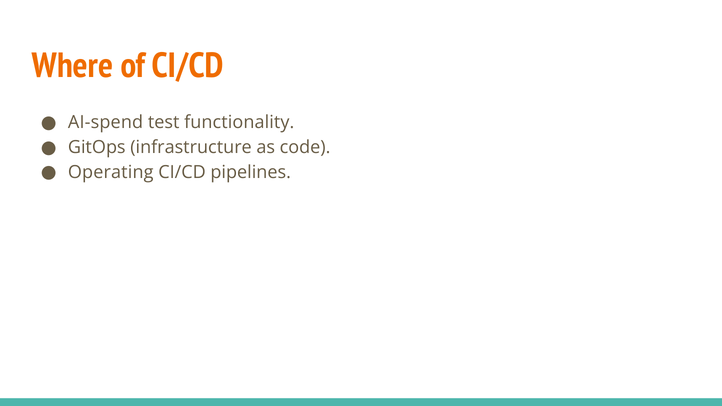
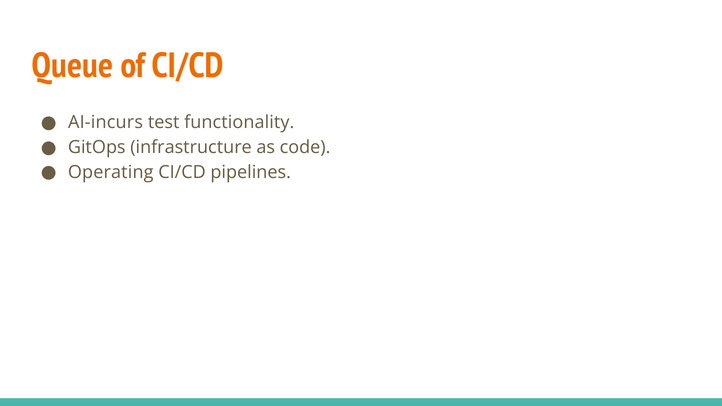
Where: Where -> Queue (73, 66)
AI-spend: AI-spend -> AI-incurs (106, 123)
